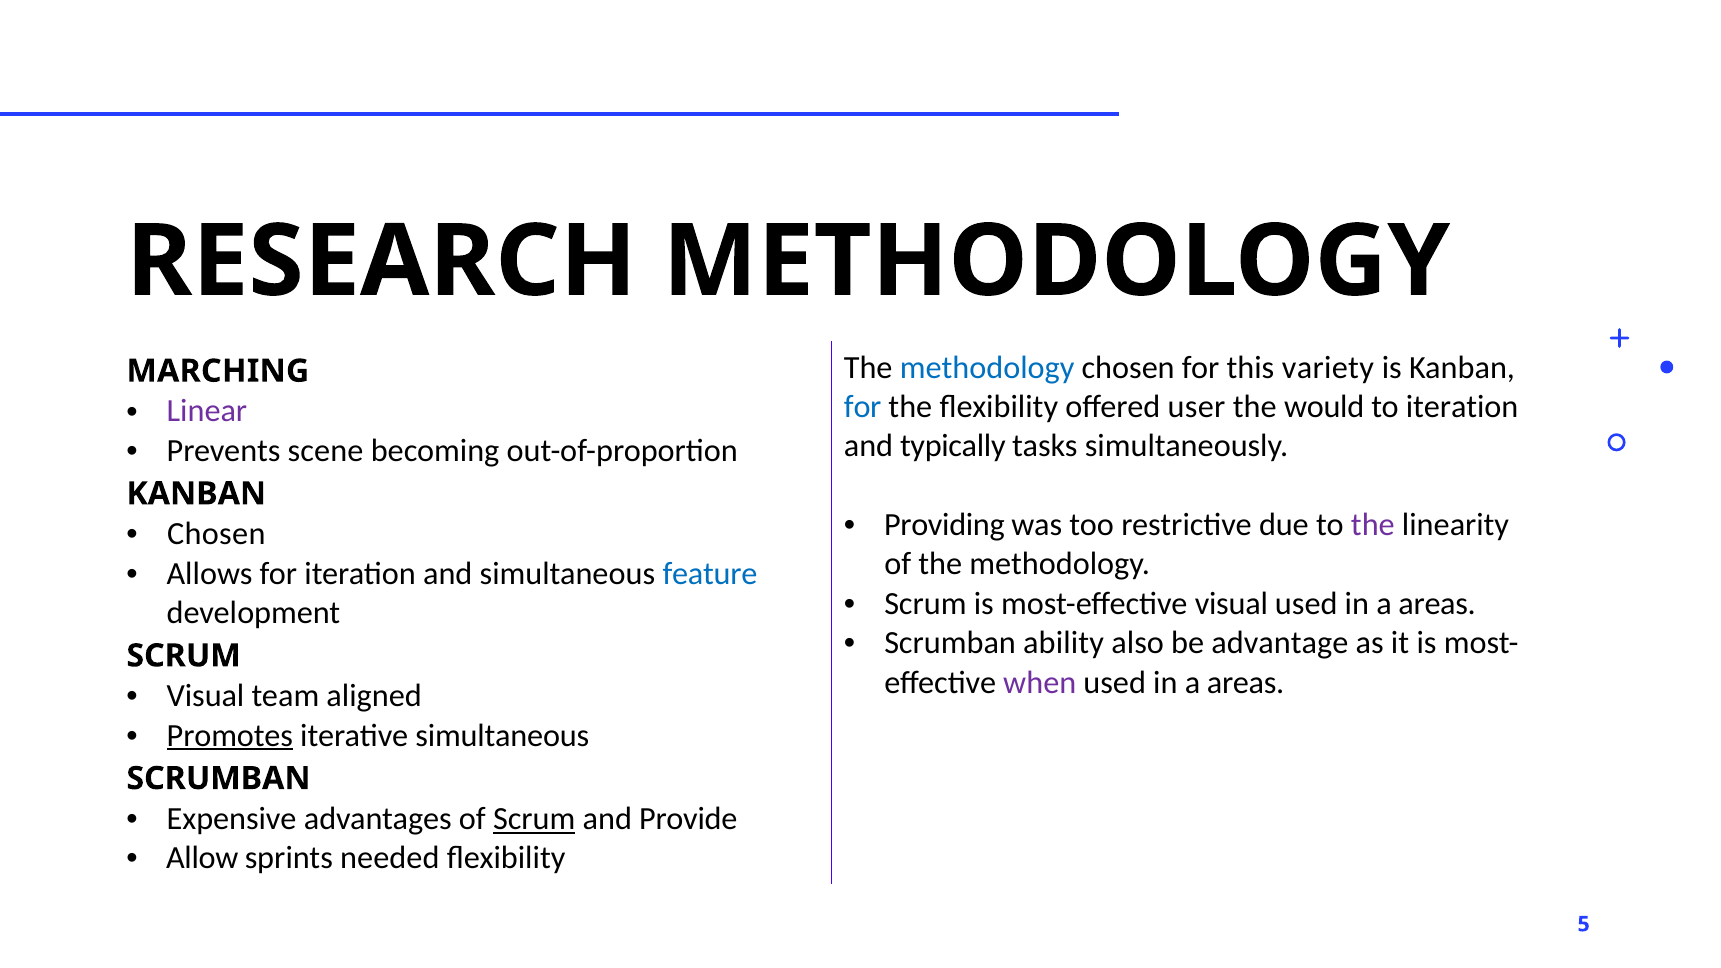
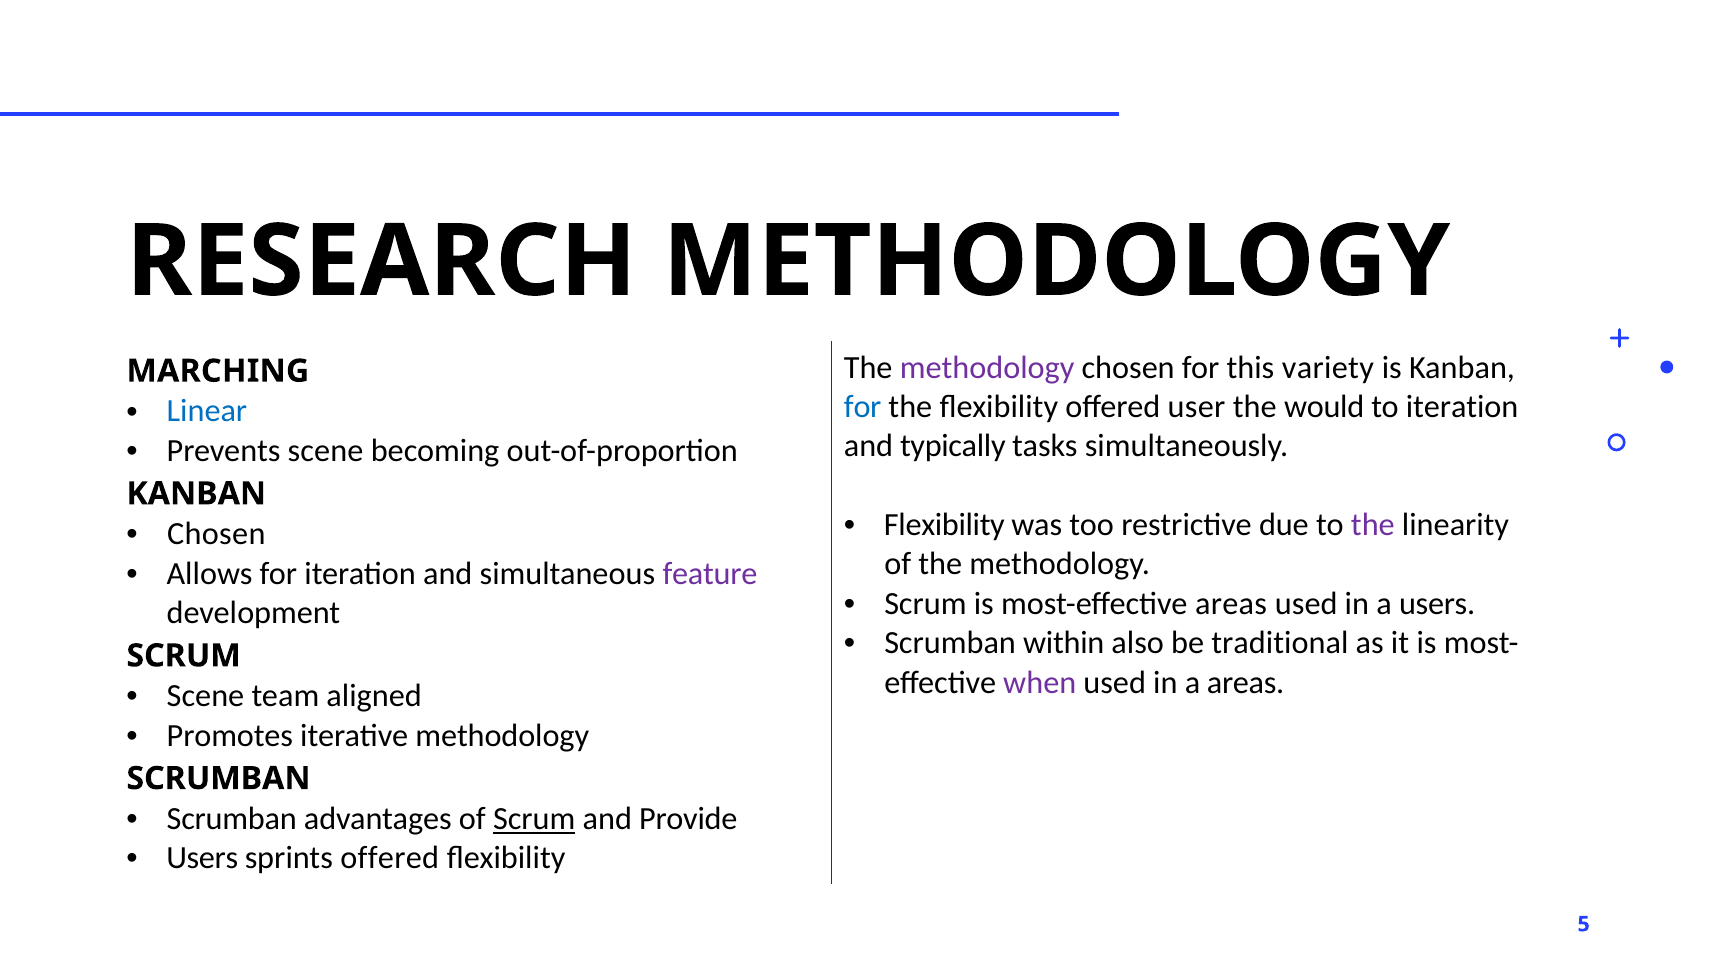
methodology colour: blue -> purple (987, 367)
Linear colour: purple -> blue (207, 411)
Providing: Providing -> Flexibility (944, 525)
feature colour: blue -> purple (710, 573)
most-effective visual: visual -> areas (1231, 604)
areas: areas -> users (1437, 604)
ability: ability -> within (1064, 643)
advantage: advantage -> traditional (1280, 643)
Visual: Visual -> Scene (205, 696)
Promotes underline: present -> none (230, 735)
iterative simultaneous: simultaneous -> methodology (502, 735)
Expensive: Expensive -> Scrumban (232, 819)
Allow: Allow -> Users (202, 858)
sprints needed: needed -> offered (390, 858)
